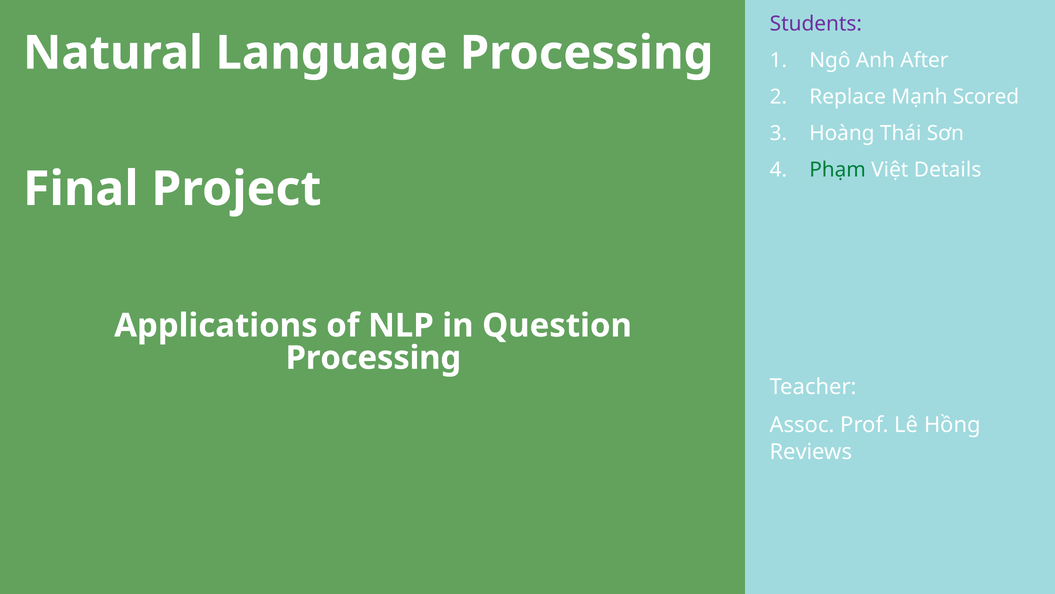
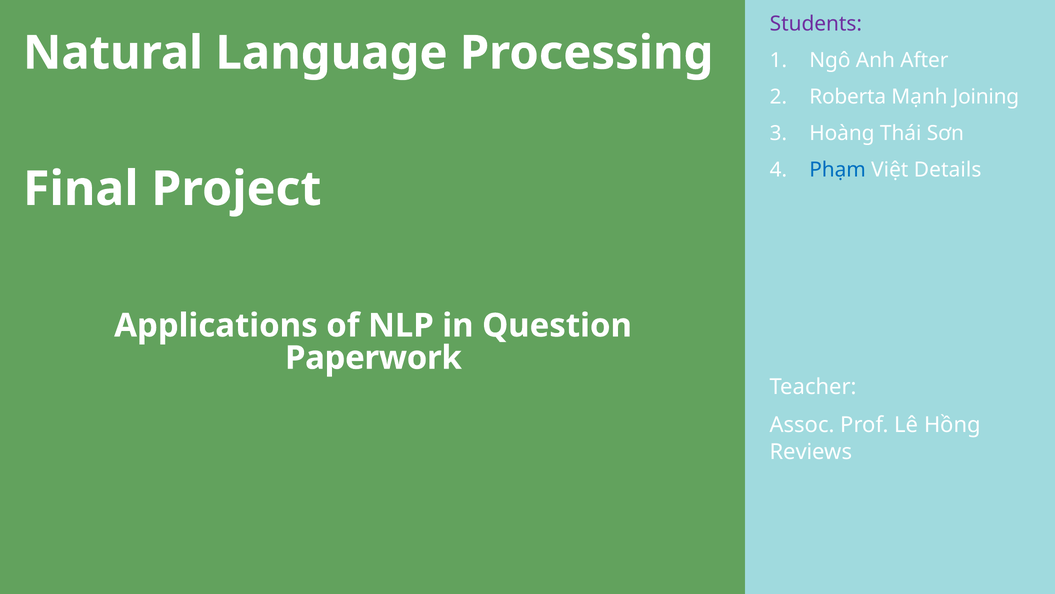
Replace: Replace -> Roberta (848, 97)
Scored: Scored -> Joining (986, 97)
Phạm colour: green -> blue (838, 170)
Processing: Processing -> Paperwork (373, 358)
